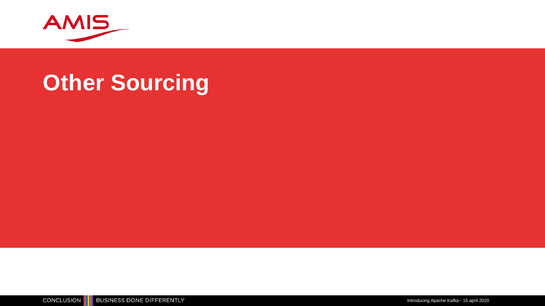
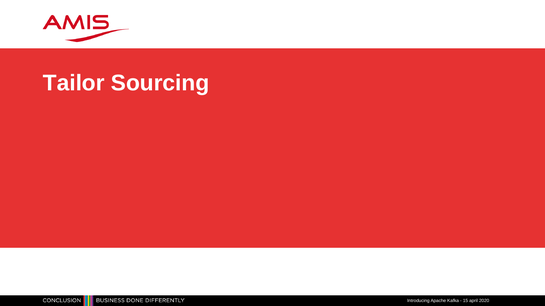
Other: Other -> Tailor (74, 83)
